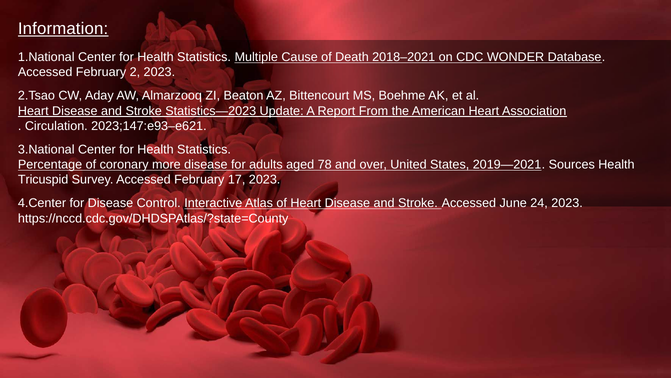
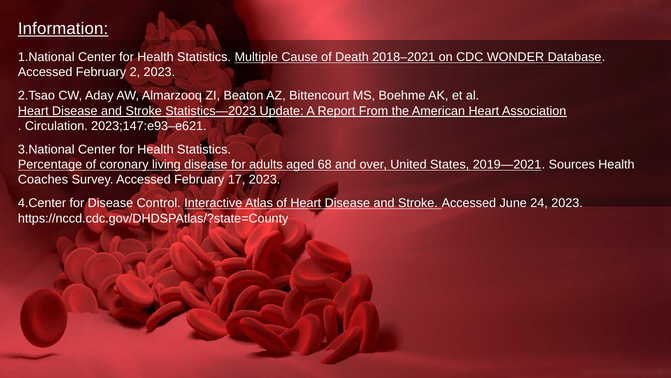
more: more -> living (166, 164)
78: 78 -> 68 (325, 164)
Tricuspid: Tricuspid -> Coaches (43, 180)
